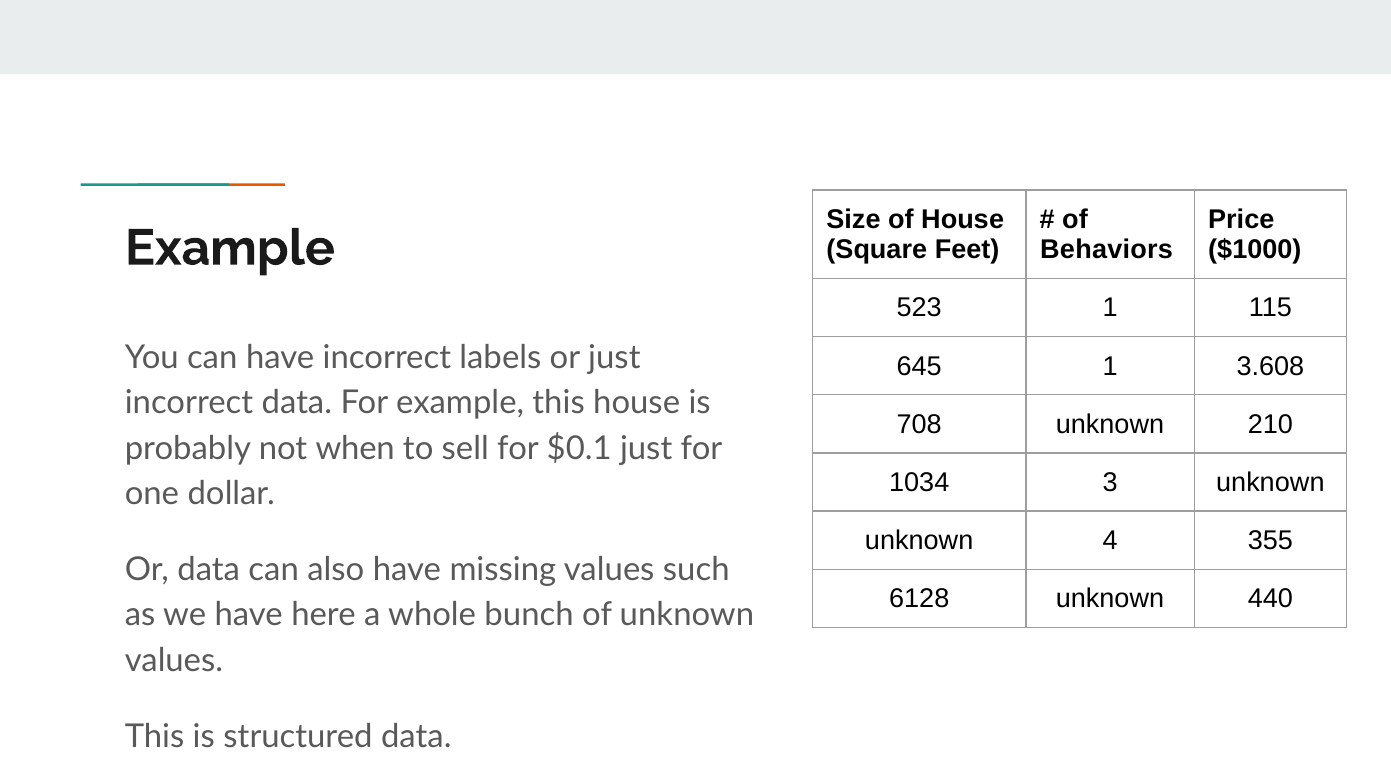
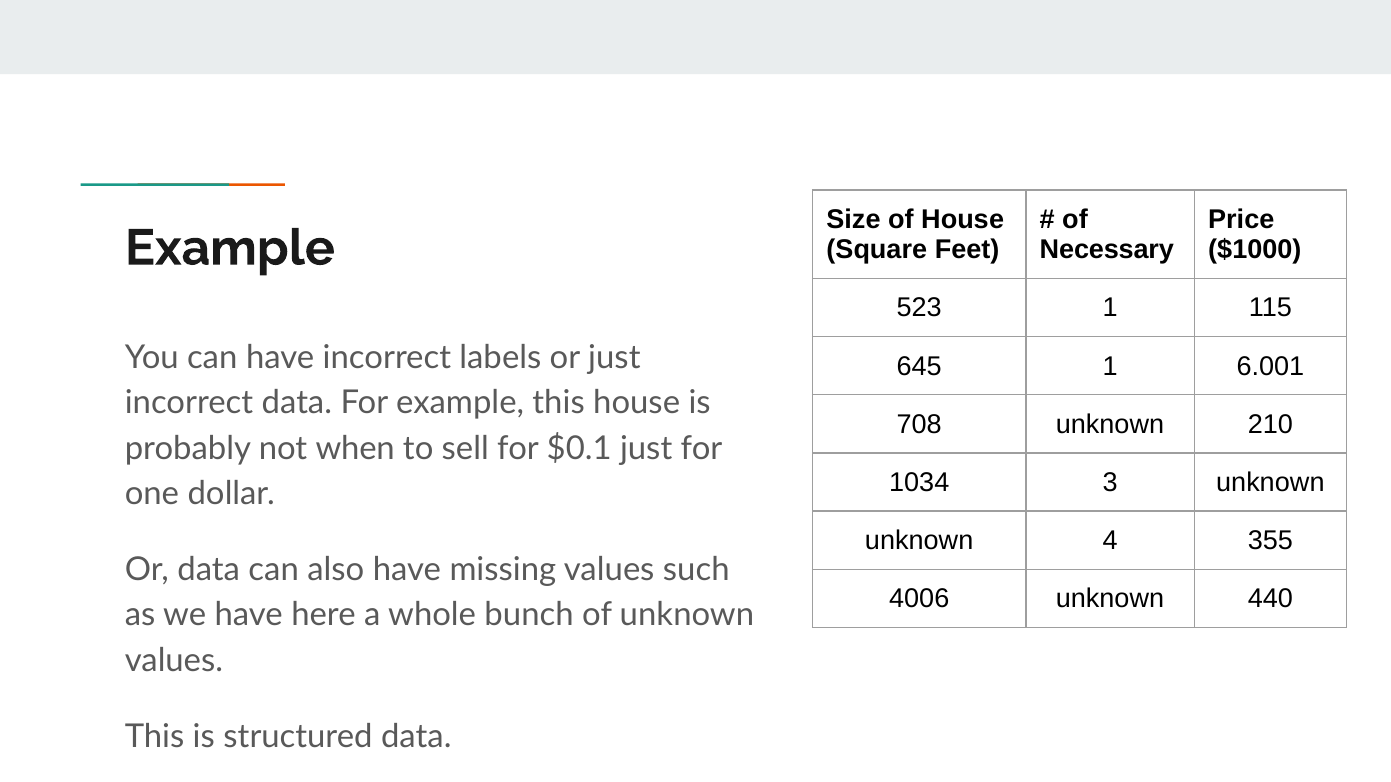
Behaviors: Behaviors -> Necessary (1107, 250)
3.608: 3.608 -> 6.001 (1270, 366)
6128: 6128 -> 4006 (919, 599)
